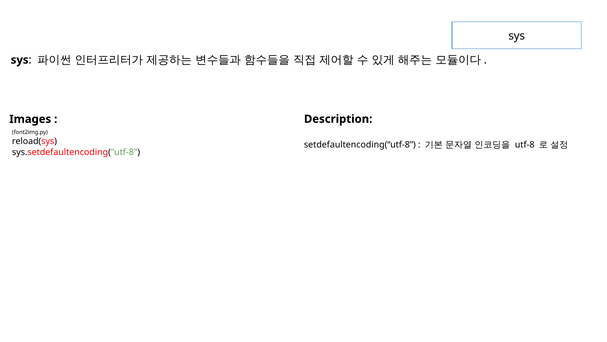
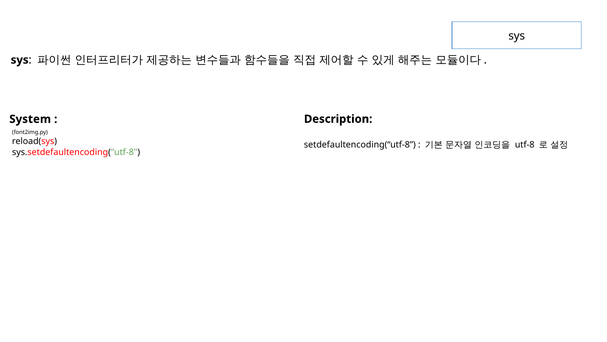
Images: Images -> System (30, 119)
